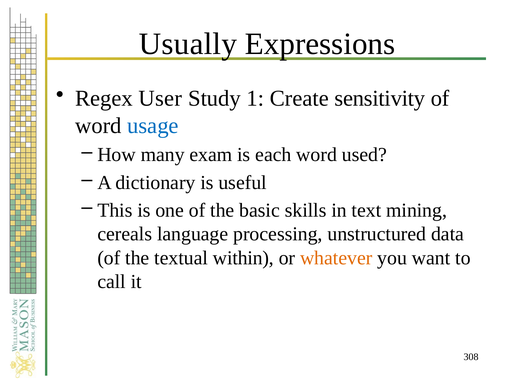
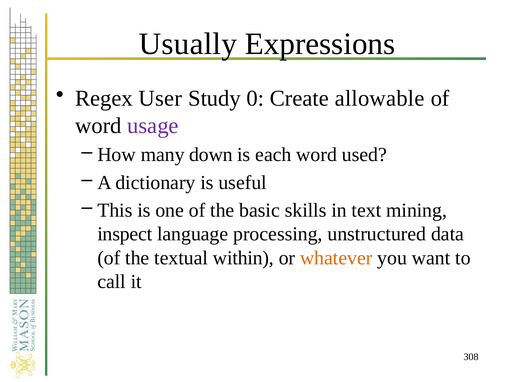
1: 1 -> 0 (255, 98)
sensitivity: sensitivity -> allowable (380, 98)
usage colour: blue -> purple (153, 125)
exam: exam -> down (211, 155)
cereals: cereals -> inspect (125, 234)
